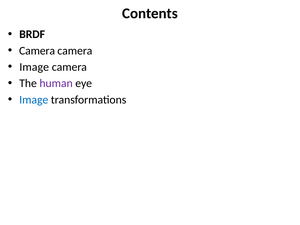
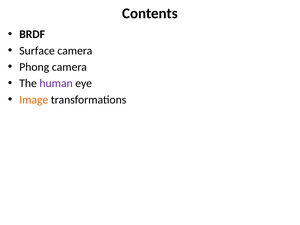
Camera: Camera -> Surface (37, 51)
Image: Image -> Phong (34, 67)
Image colour: blue -> orange (34, 100)
